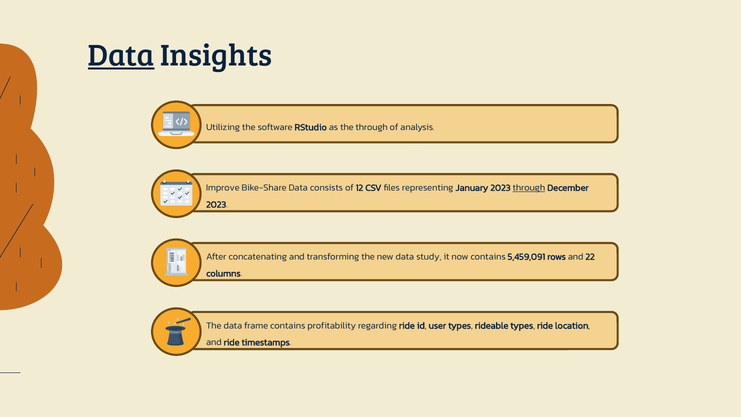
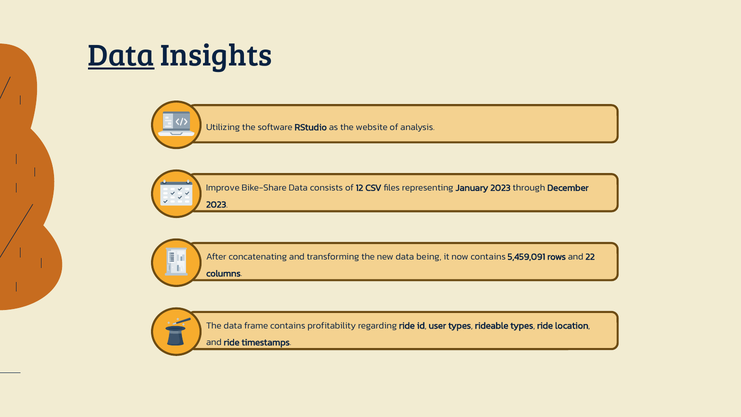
the through: through -> website (372, 127)
through underline: present -> none (529, 188)
study: study -> being (429, 257)
